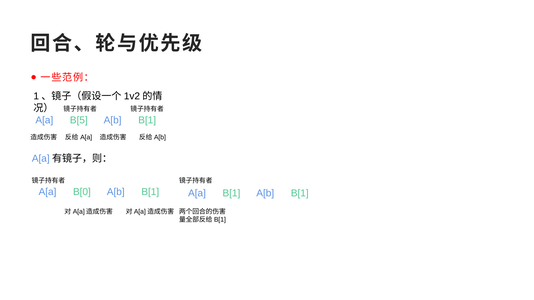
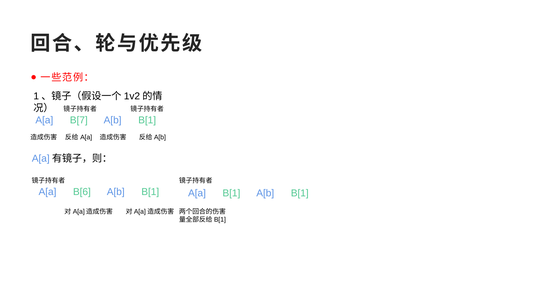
B[5: B[5 -> B[7 (79, 120)
B[0: B[0 -> B[6 (82, 192)
